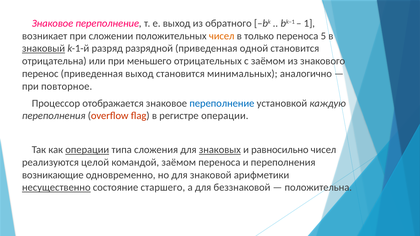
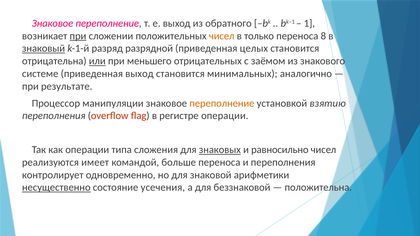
при underline: none -> present (78, 36)
5: 5 -> 8 (323, 36)
одной: одной -> целых (254, 49)
или underline: none -> present (97, 61)
перенос: перенос -> системе (40, 74)
повторное: повторное -> результате (67, 86)
отображается: отображается -> манипуляции (113, 103)
переполнение colour: blue -> orange (222, 103)
каждую: каждую -> взятию (328, 103)
операции underline: present -> none (87, 150)
целой: целой -> имеет (95, 163)
командой заёмом: заёмом -> больше (179, 163)
возникающие: возникающие -> контролирует (53, 175)
старшего: старшего -> усечения (163, 188)
